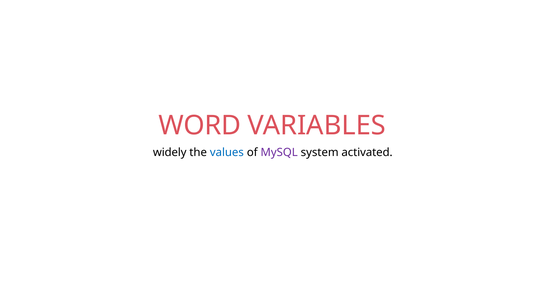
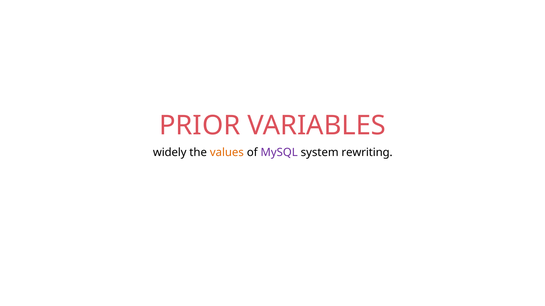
WORD: WORD -> PRIOR (200, 126)
values colour: blue -> orange (227, 153)
activated: activated -> rewriting (367, 153)
